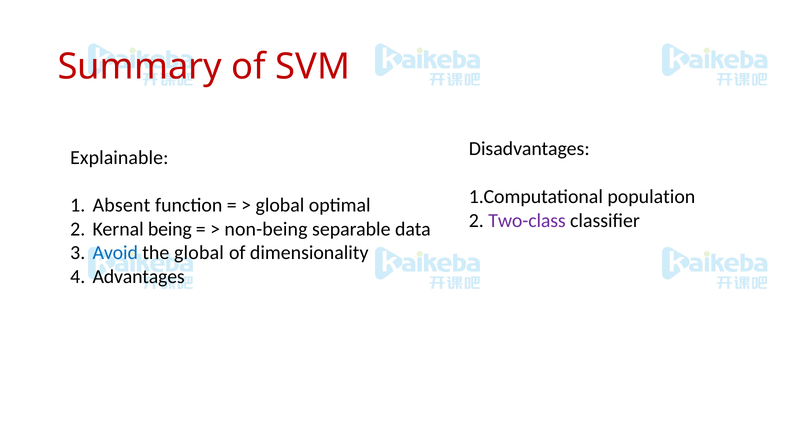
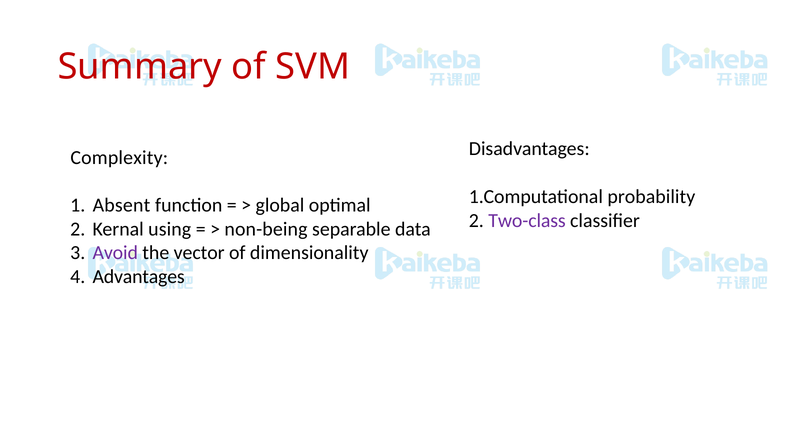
Explainable: Explainable -> Complexity (119, 157)
population: population -> probability (651, 196)
being: being -> using (170, 229)
Avoid colour: blue -> purple (115, 253)
the global: global -> vector (199, 253)
